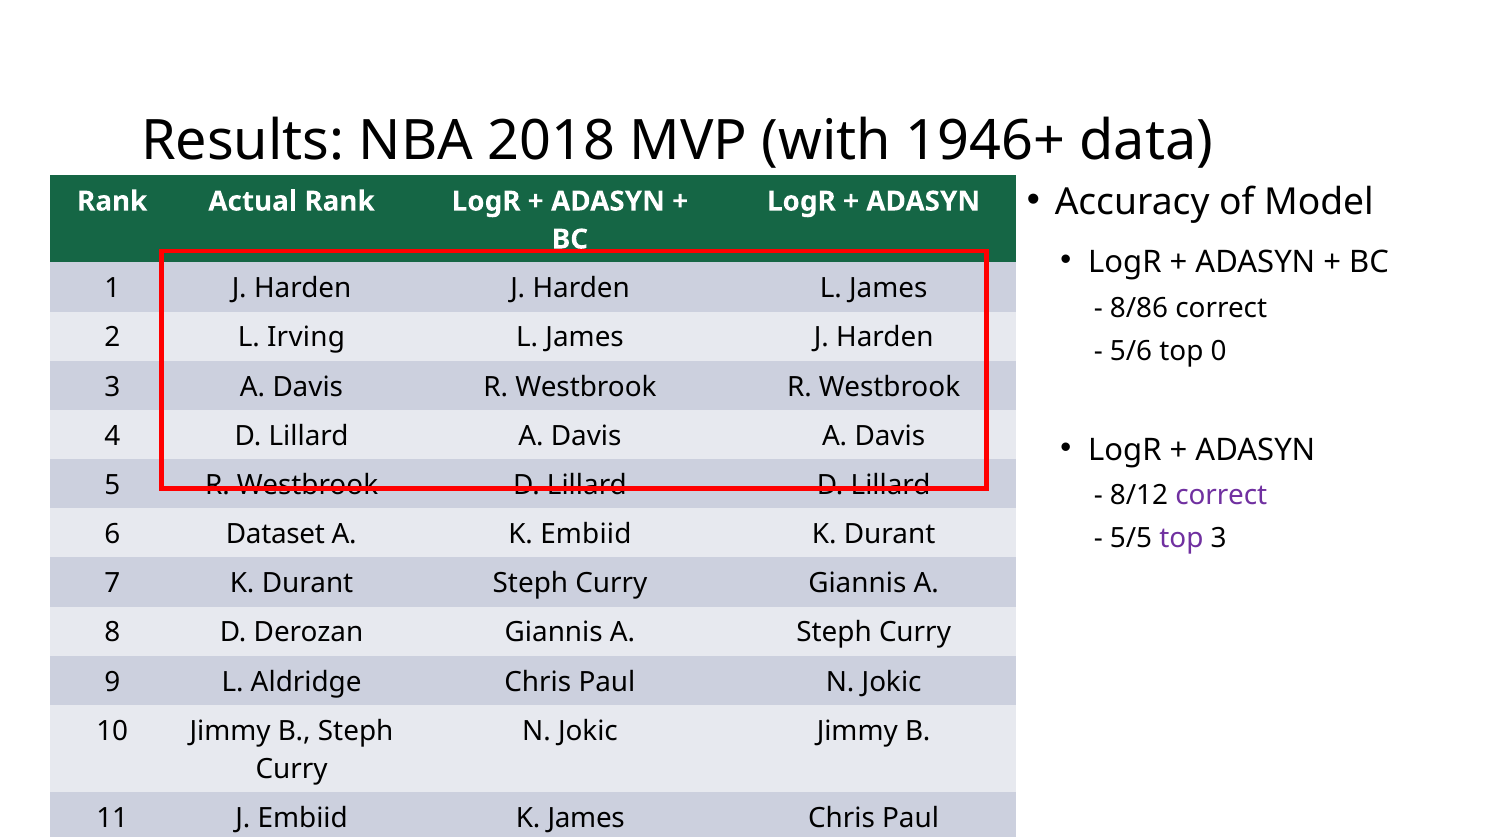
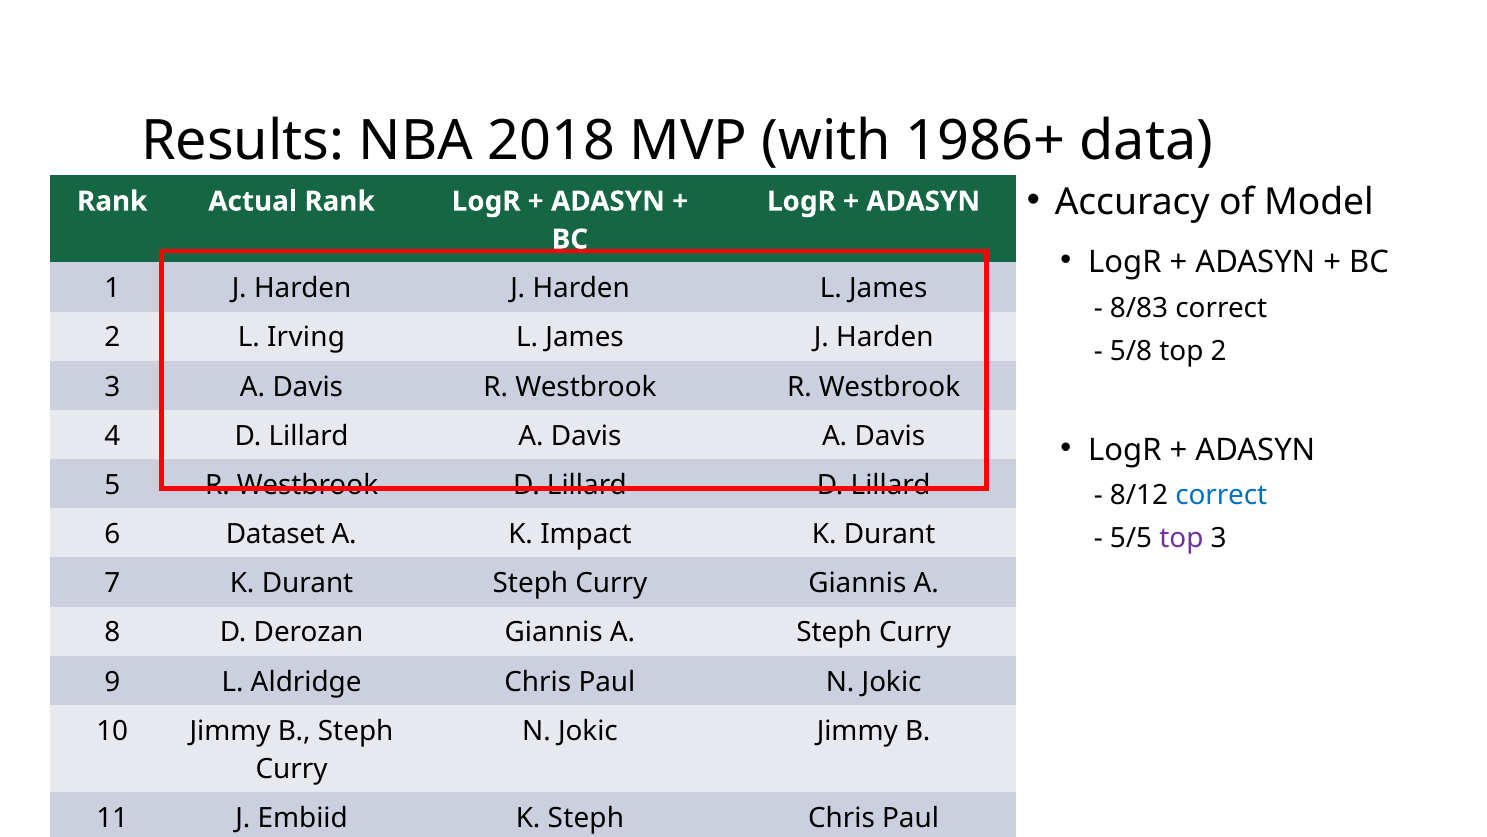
1946+: 1946+ -> 1986+ (985, 140)
8/86: 8/86 -> 8/83 (1139, 308)
5/6: 5/6 -> 5/8 (1131, 351)
top 0: 0 -> 2 (1219, 351)
correct colour: purple -> blue (1221, 495)
K Embiid: Embiid -> Impact (586, 534)
K James: James -> Steph (586, 818)
